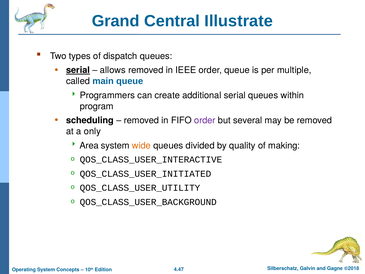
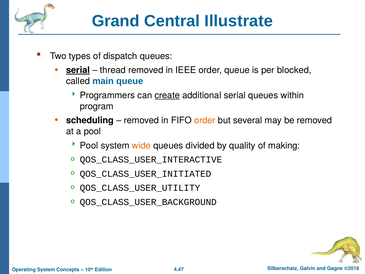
allows: allows -> thread (113, 70)
multiple: multiple -> blocked (294, 70)
create underline: none -> present (167, 95)
order colour: purple -> orange (205, 120)
a only: only -> pool (92, 131)
Area: Area -> Pool (89, 145)
